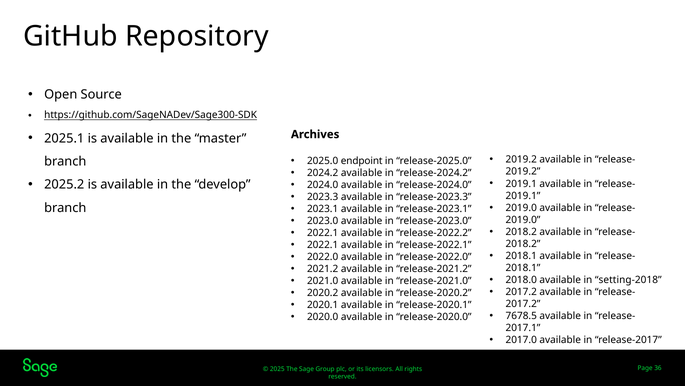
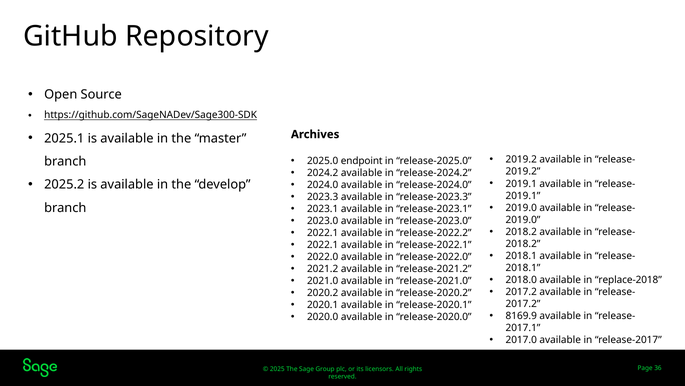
setting-2018: setting-2018 -> replace-2018 (628, 279)
7678.5: 7678.5 -> 8169.9 (521, 315)
